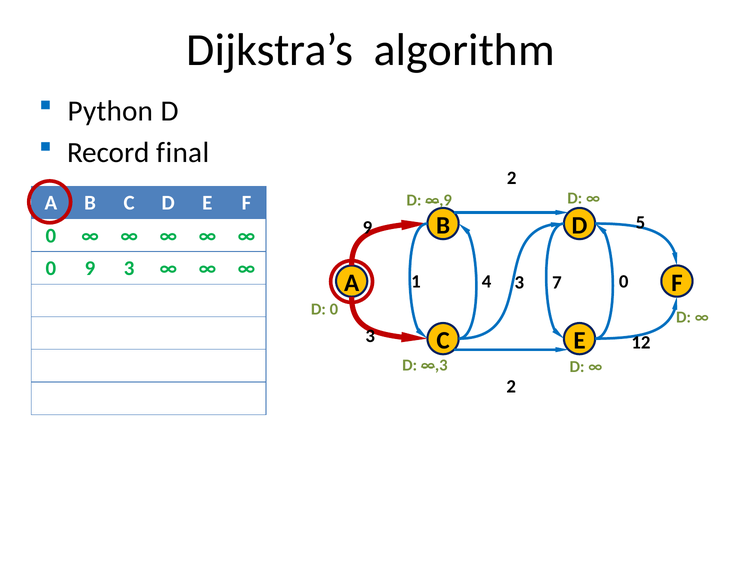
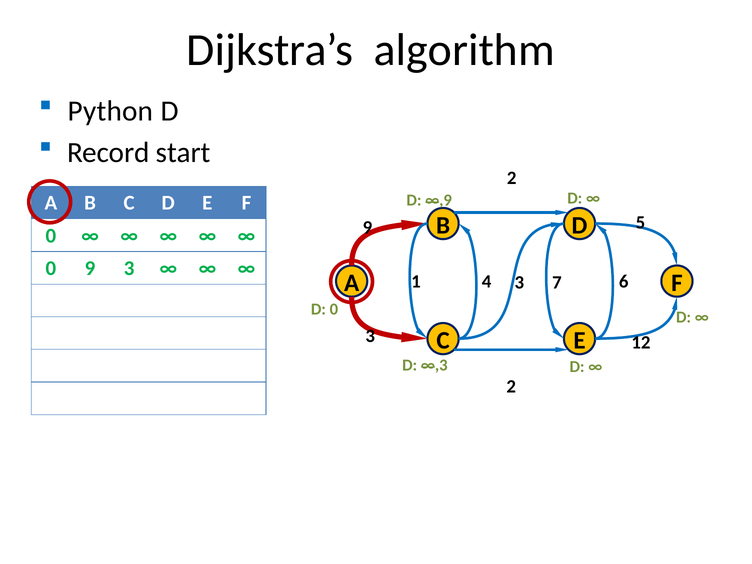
final: final -> start (183, 152)
7 0: 0 -> 6 (624, 282)
